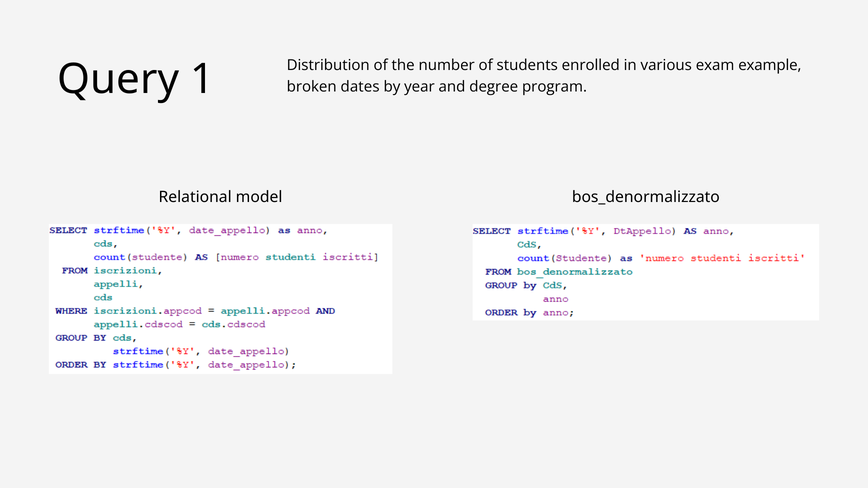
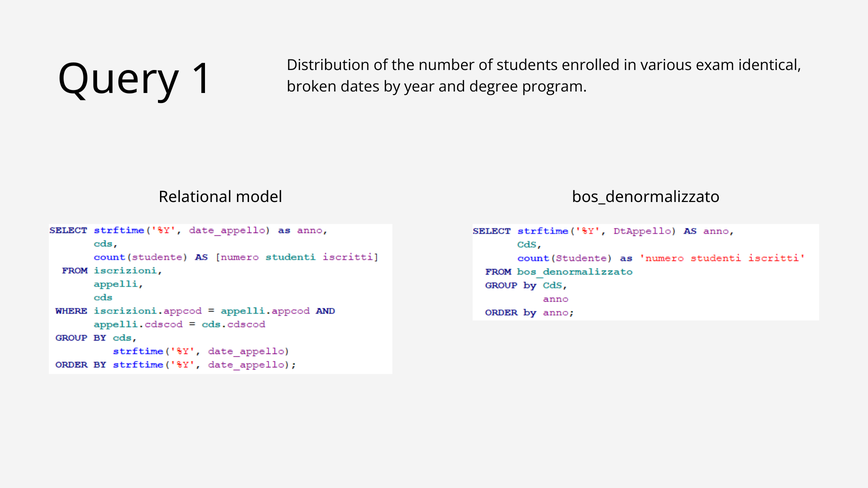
example: example -> identical (770, 66)
